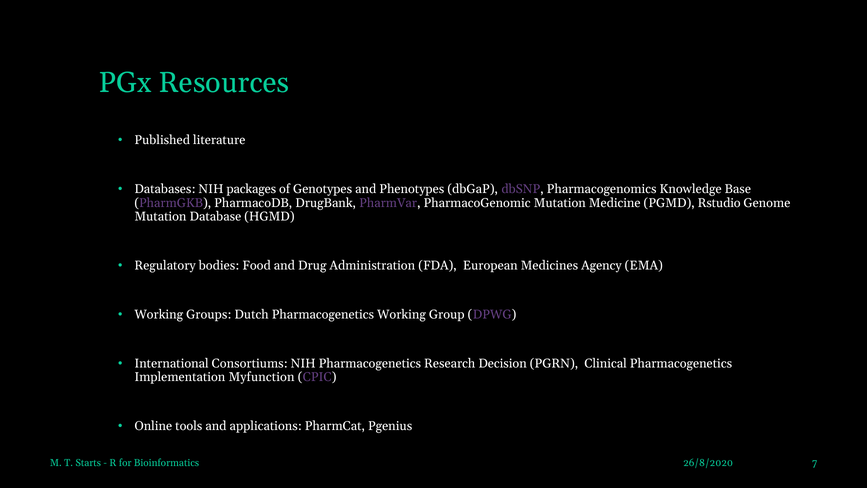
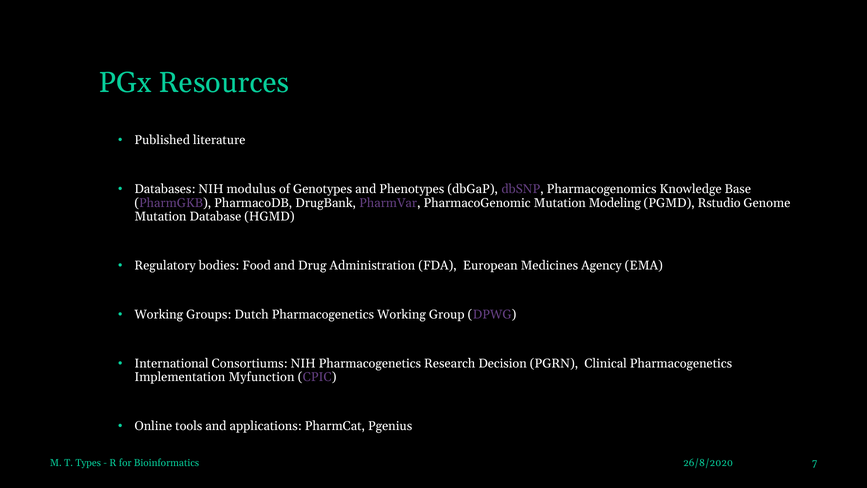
packages: packages -> modulus (251, 189)
Medicine: Medicine -> Modeling (615, 203)
Starts: Starts -> Types (88, 463)
